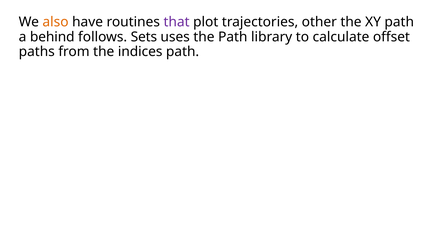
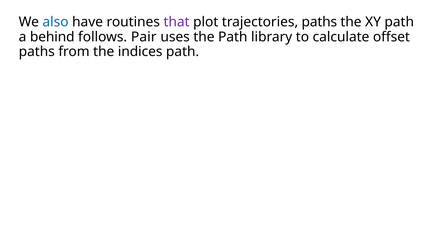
also colour: orange -> blue (56, 22)
trajectories other: other -> paths (319, 22)
Sets: Sets -> Pair (144, 37)
